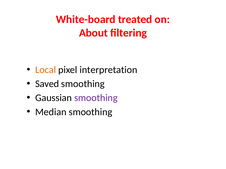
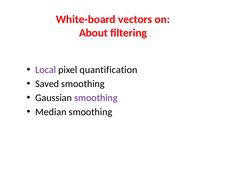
treated: treated -> vectors (135, 19)
Local colour: orange -> purple (46, 70)
interpretation: interpretation -> quantification (108, 70)
